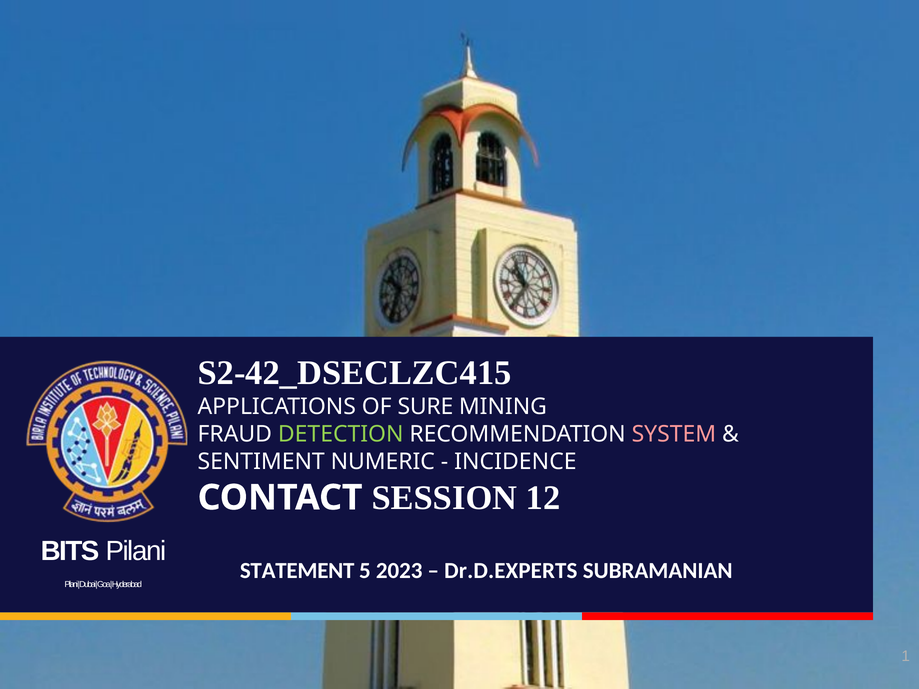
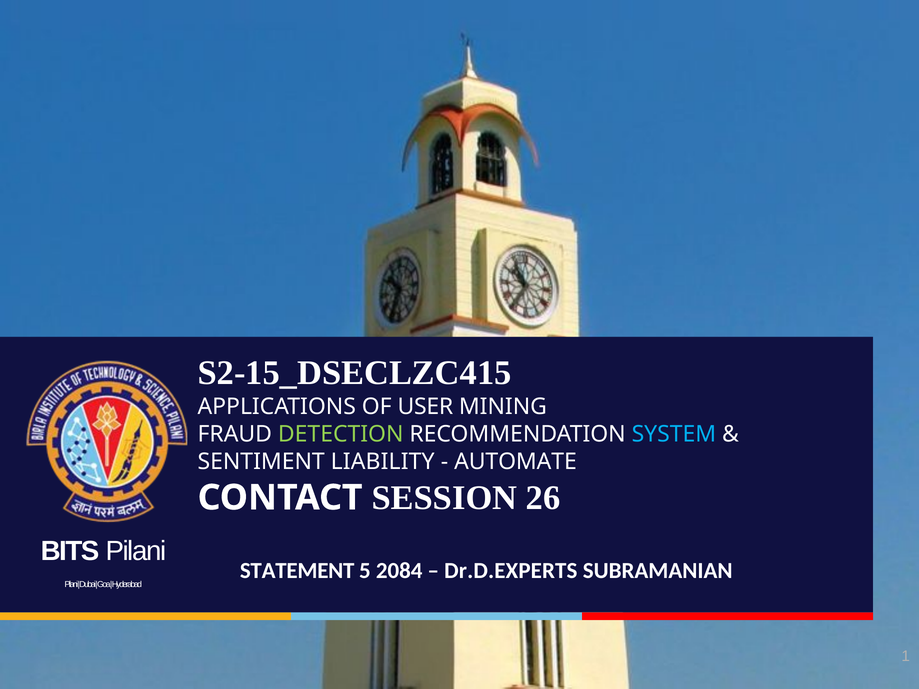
S2-42_DSECLZC415: S2-42_DSECLZC415 -> S2-15_DSECLZC415 (355, 373)
SURE: SURE -> USER (425, 407)
SYSTEM colour: pink -> light blue (674, 434)
NUMERIC: NUMERIC -> LIABILITY (383, 462)
INCIDENCE: INCIDENCE -> AUTOMATE (515, 462)
12: 12 -> 26 (543, 498)
2023: 2023 -> 2084 (399, 571)
